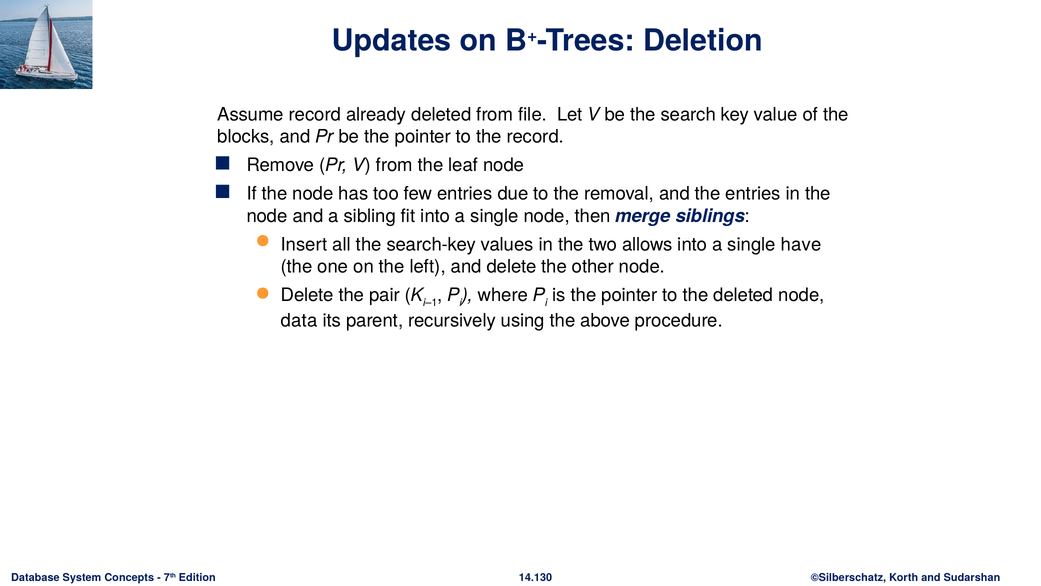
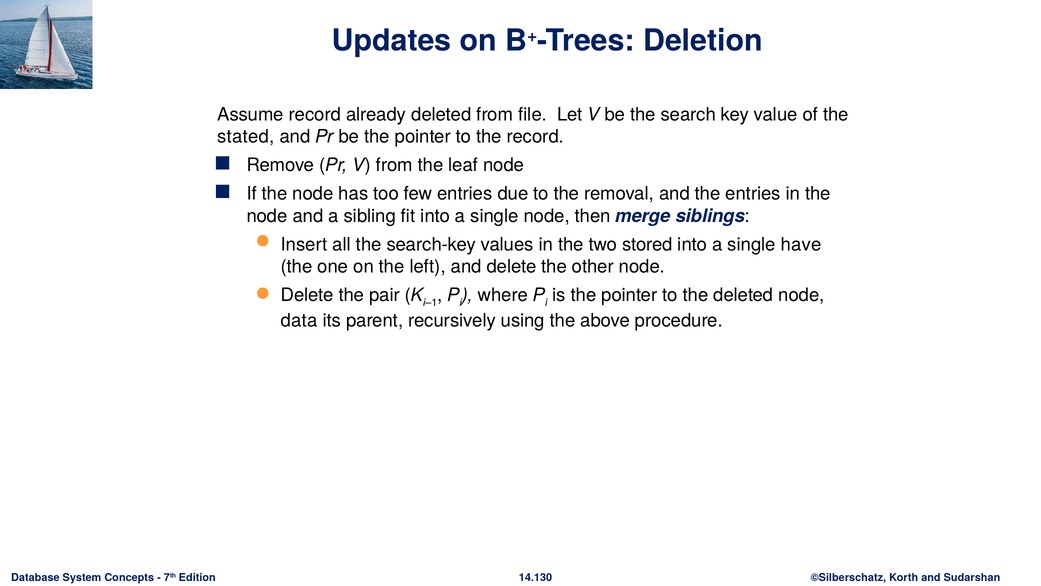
blocks: blocks -> stated (246, 137)
allows: allows -> stored (647, 244)
